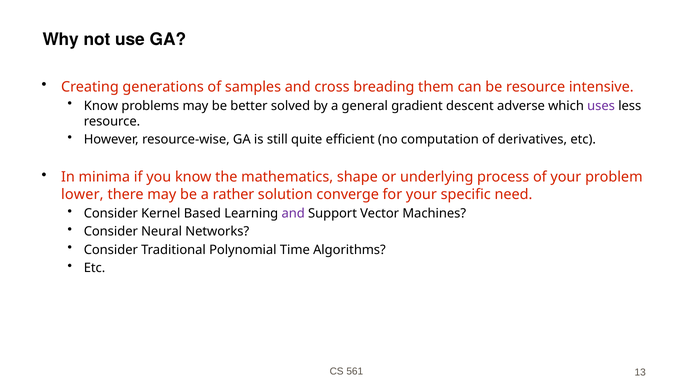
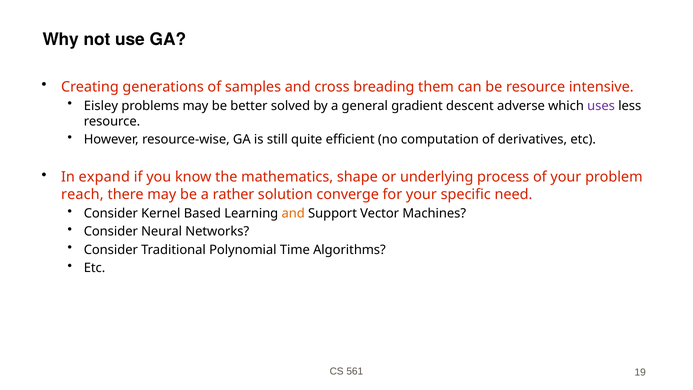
Know: Know -> Eisley (101, 106)
minima: minima -> expand (104, 177)
lower: lower -> reach (82, 194)
and colour: purple -> orange (293, 213)
13: 13 -> 19 (640, 372)
